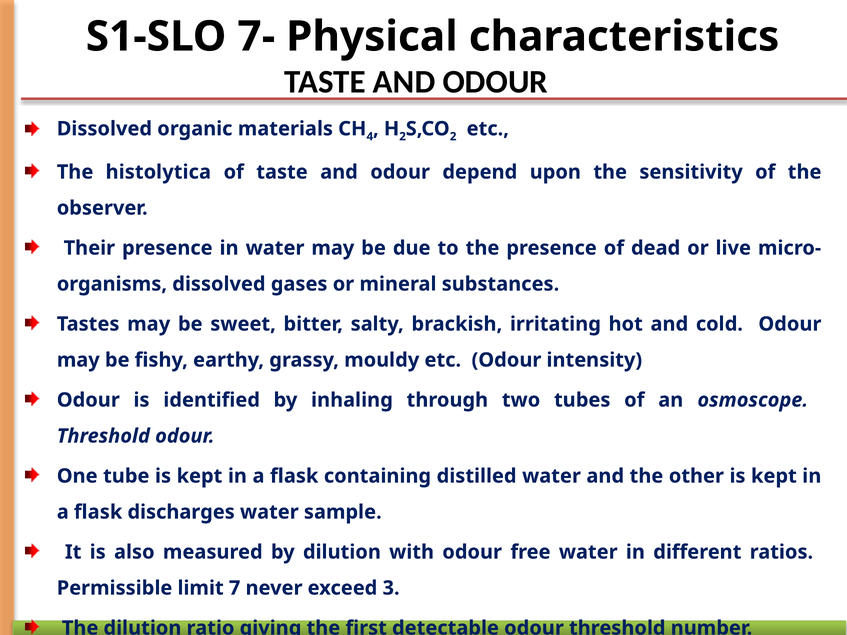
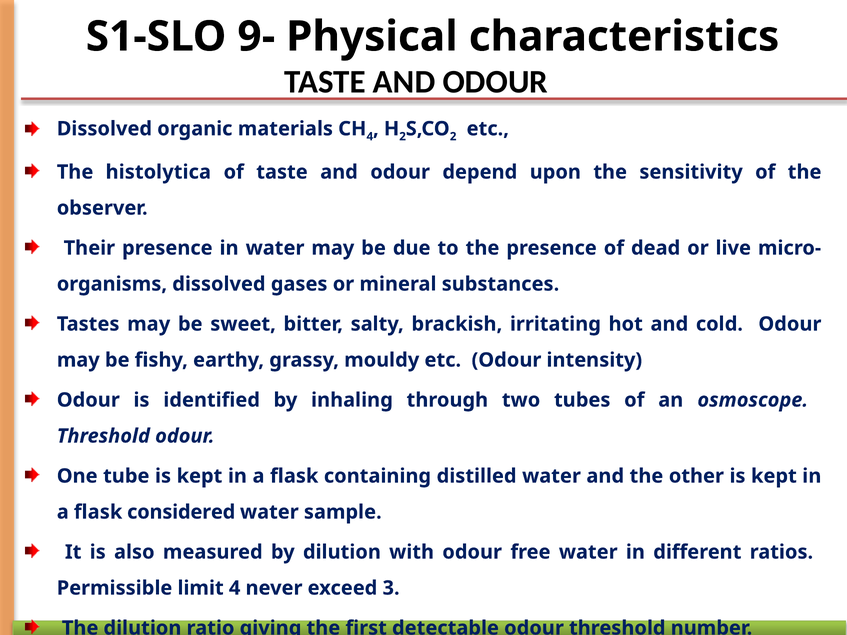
7-: 7- -> 9- (256, 37)
discharges: discharges -> considered (181, 512)
limit 7: 7 -> 4 (235, 588)
